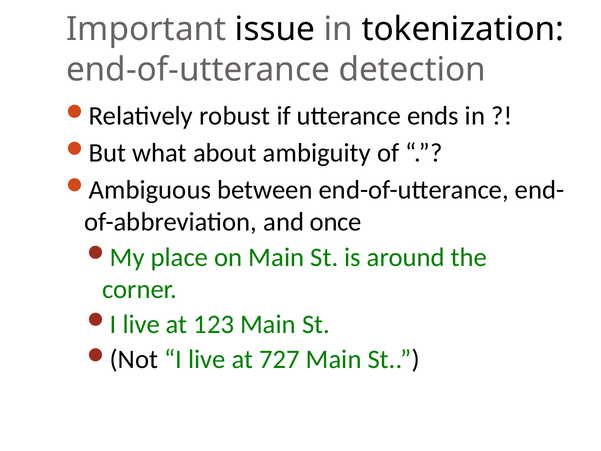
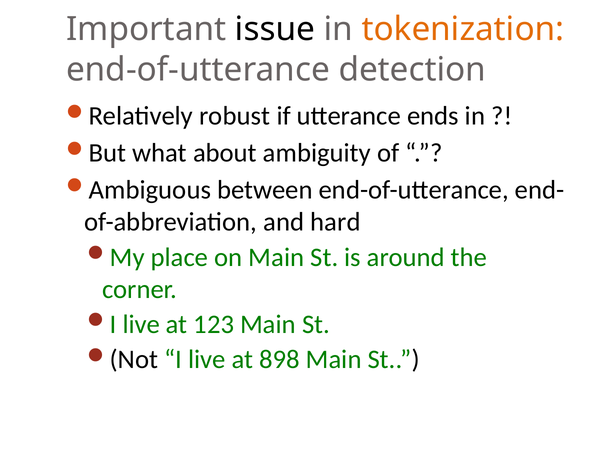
tokenization colour: black -> orange (463, 29)
once: once -> hard (336, 222)
727: 727 -> 898 (279, 359)
